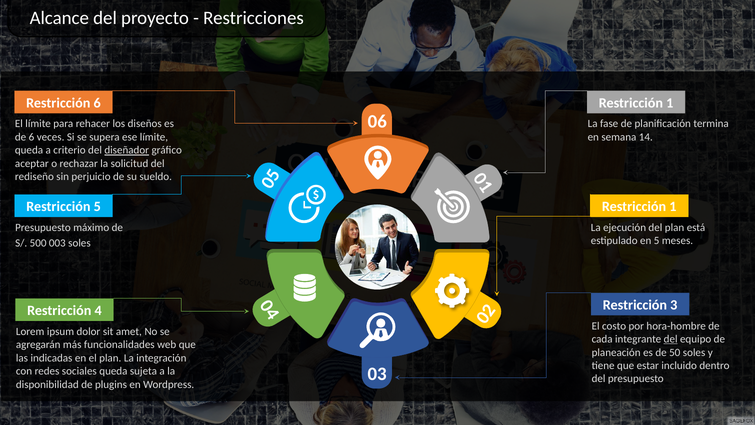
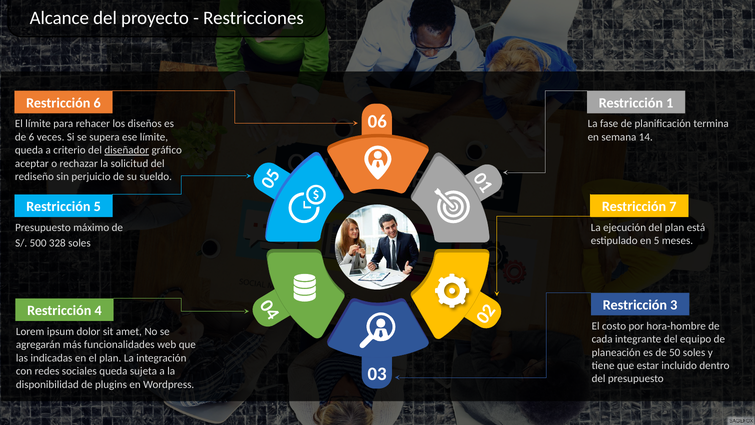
1: 1 -> 7 (673, 207)
003: 003 -> 328 (57, 243)
del underline: present -> none (671, 339)
